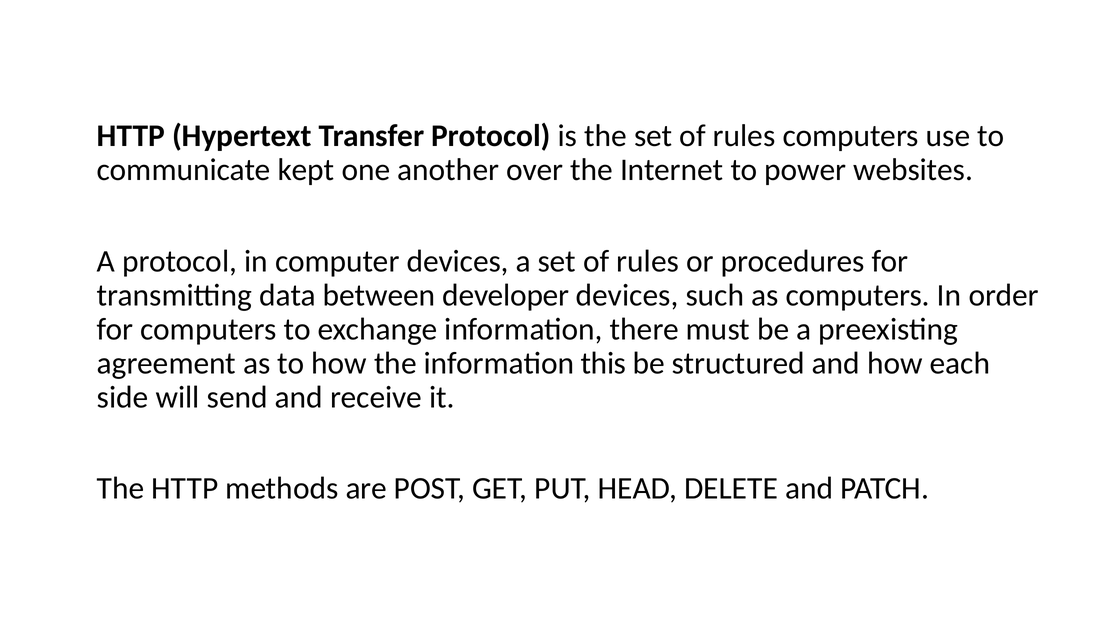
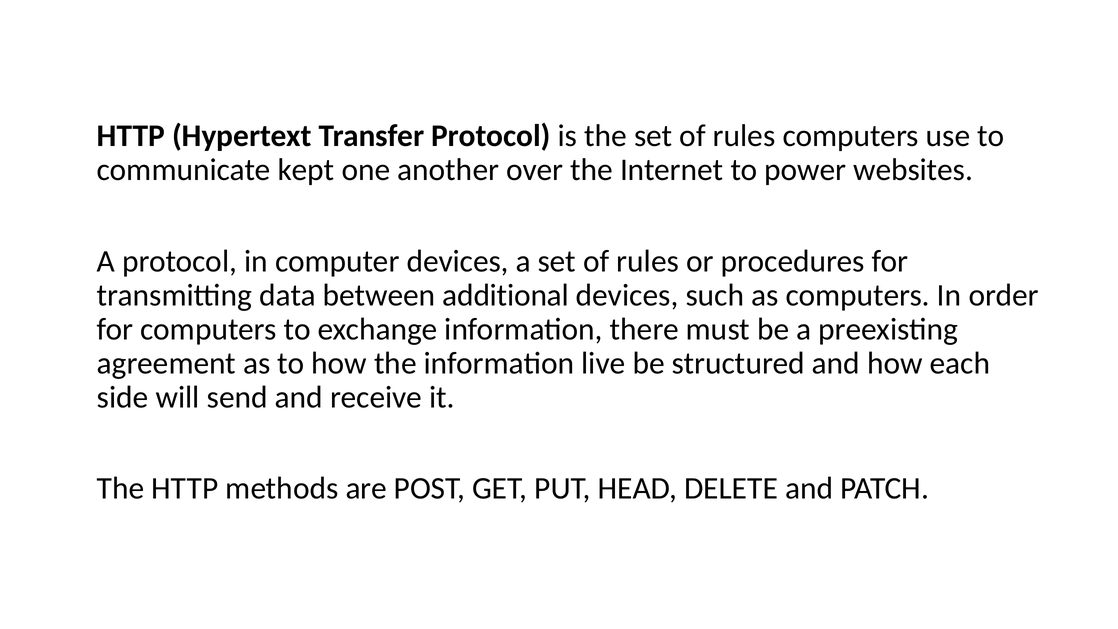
developer: developer -> additional (506, 295)
this: this -> live (603, 363)
